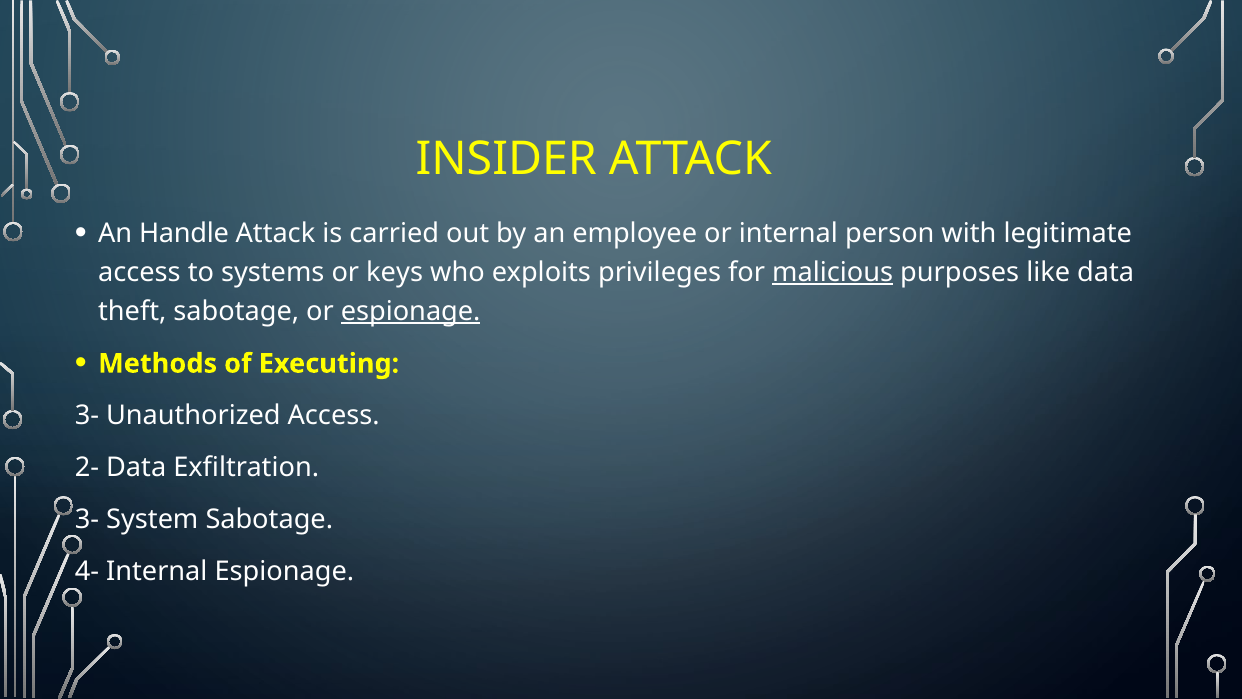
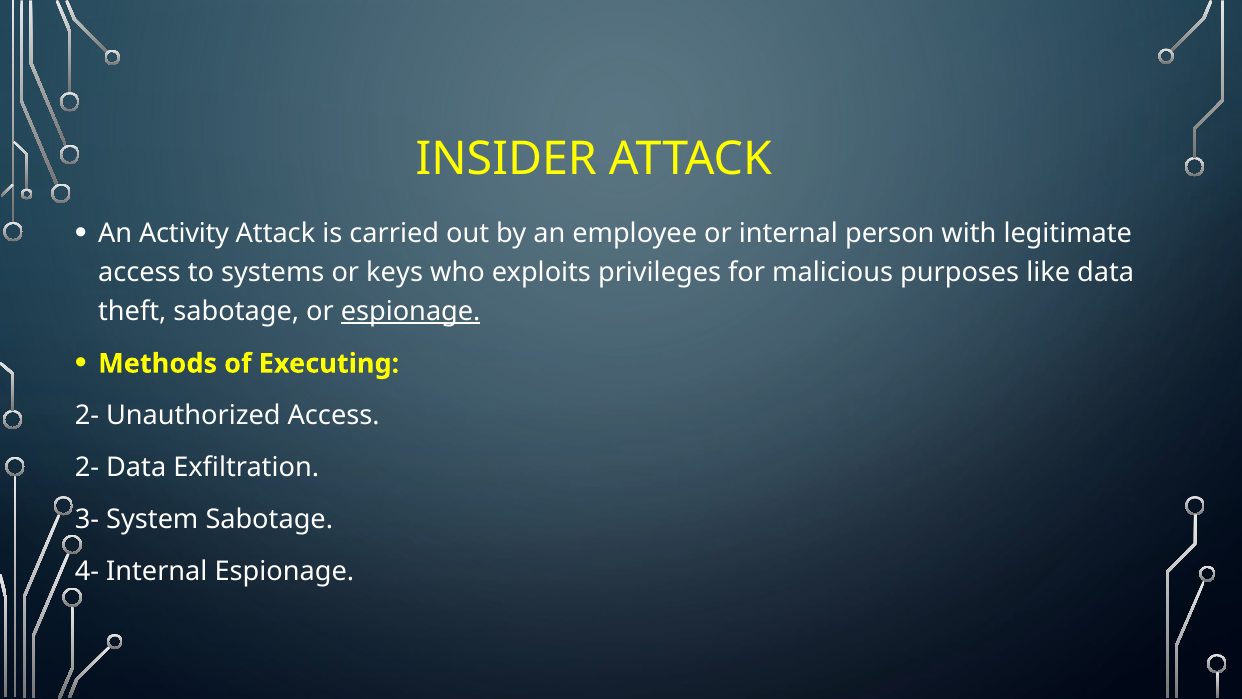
Handle: Handle -> Activity (184, 233)
malicious underline: present -> none (833, 272)
3-: 3- -> 2- (87, 415)
